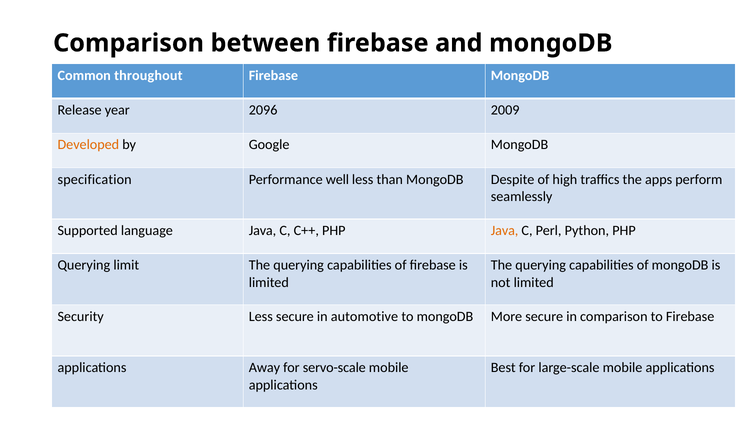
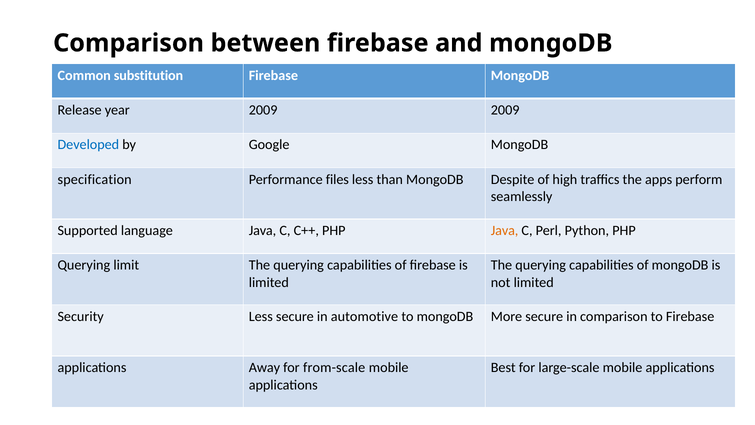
throughout: throughout -> substitution (148, 75)
year 2096: 2096 -> 2009 (263, 110)
Developed colour: orange -> blue (88, 145)
well: well -> files (337, 179)
servo-scale: servo-scale -> from-scale (334, 367)
